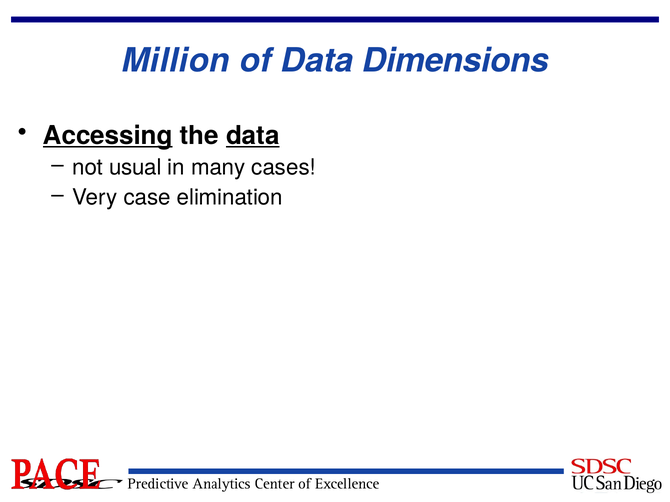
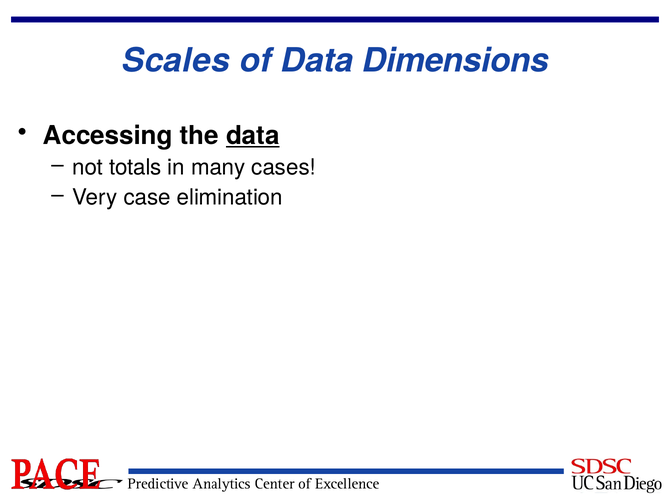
Million: Million -> Scales (176, 61)
Accessing underline: present -> none (108, 136)
usual: usual -> totals (135, 168)
